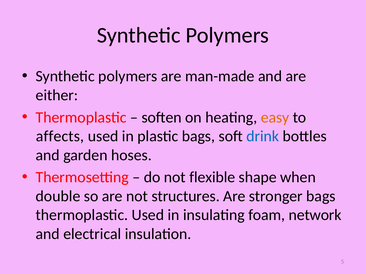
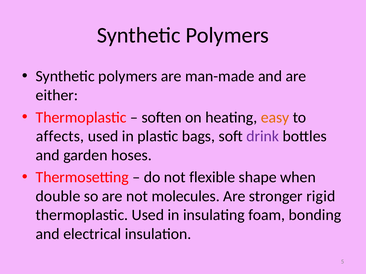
drink colour: blue -> purple (263, 136)
structures: structures -> molecules (186, 196)
stronger bags: bags -> rigid (321, 196)
network: network -> bonding (315, 215)
